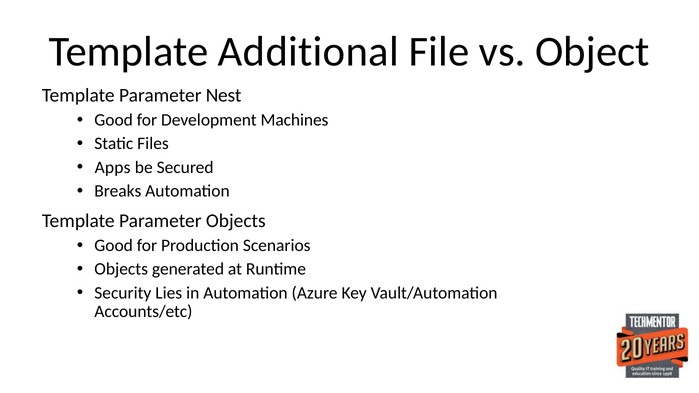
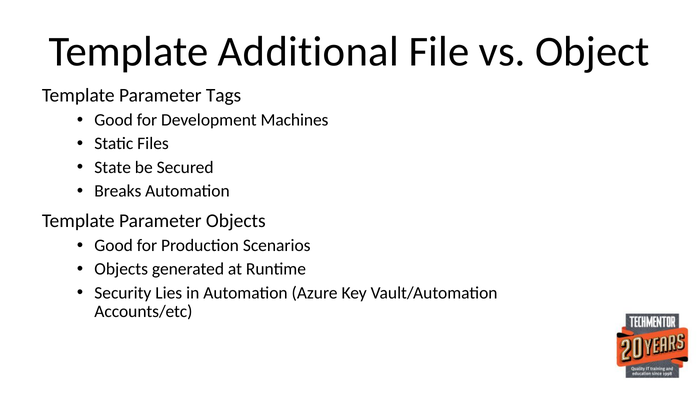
Nest: Nest -> Tags (224, 95)
Apps: Apps -> State (113, 167)
